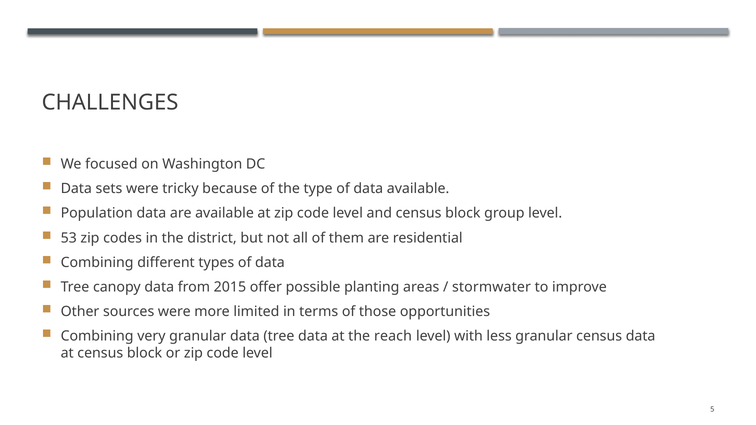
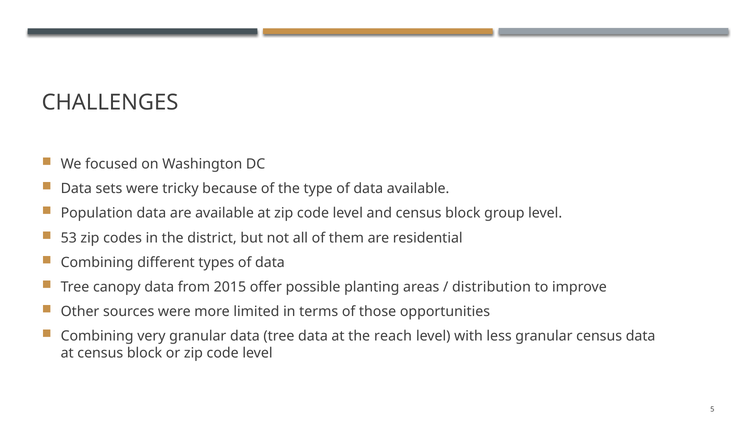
stormwater: stormwater -> distribution (491, 287)
